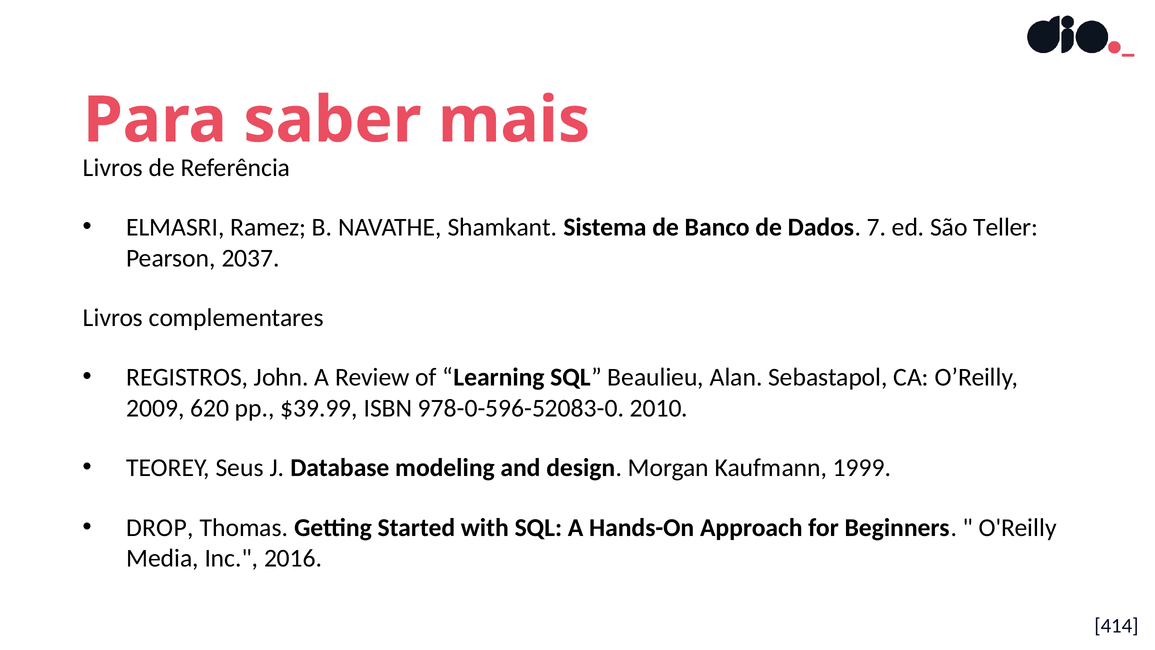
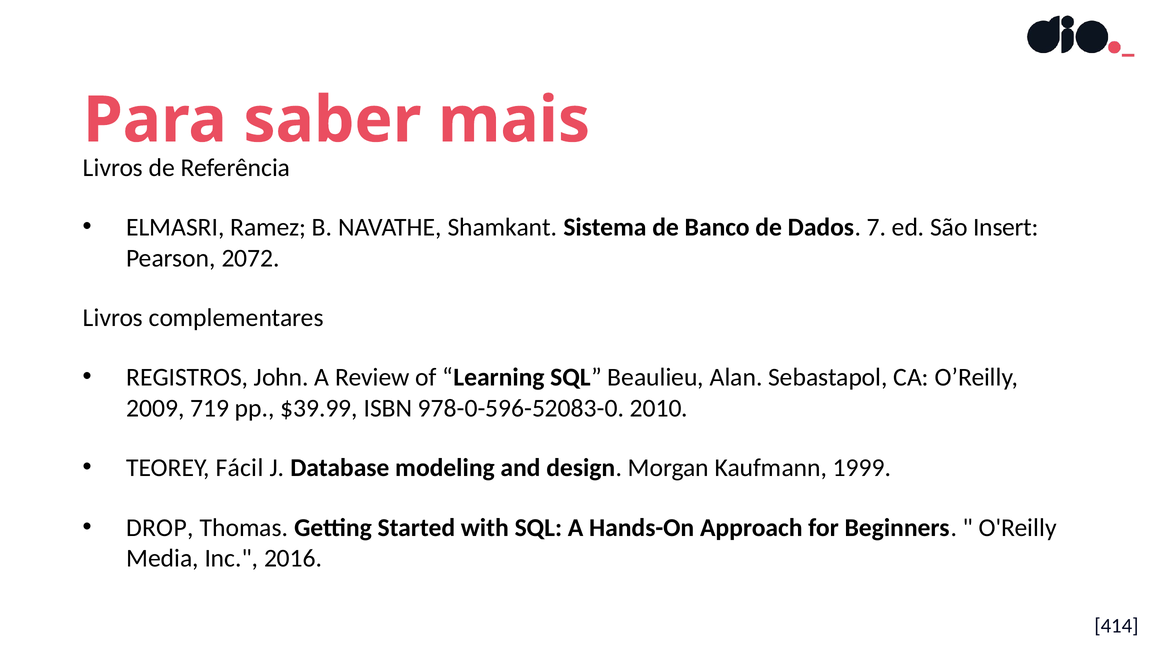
Teller: Teller -> Insert (1006, 227)
2037: 2037 -> 2072 (251, 258)
620: 620 -> 719 (210, 408)
Seus: Seus -> Fácil (240, 468)
